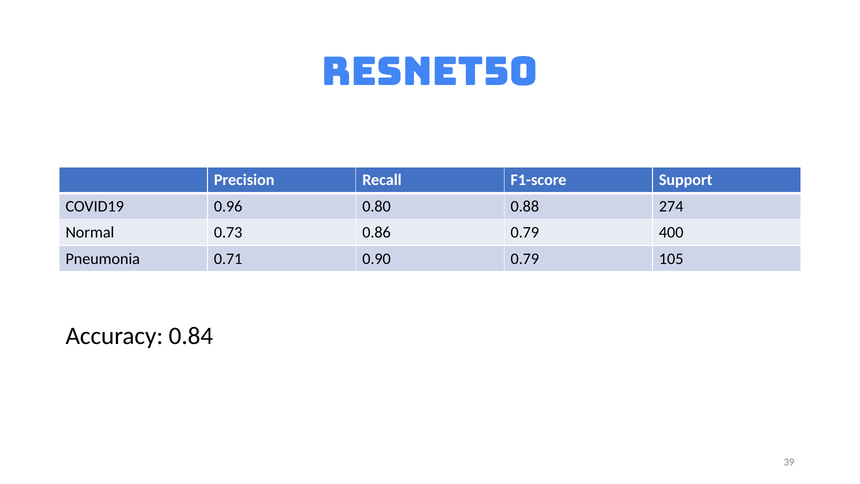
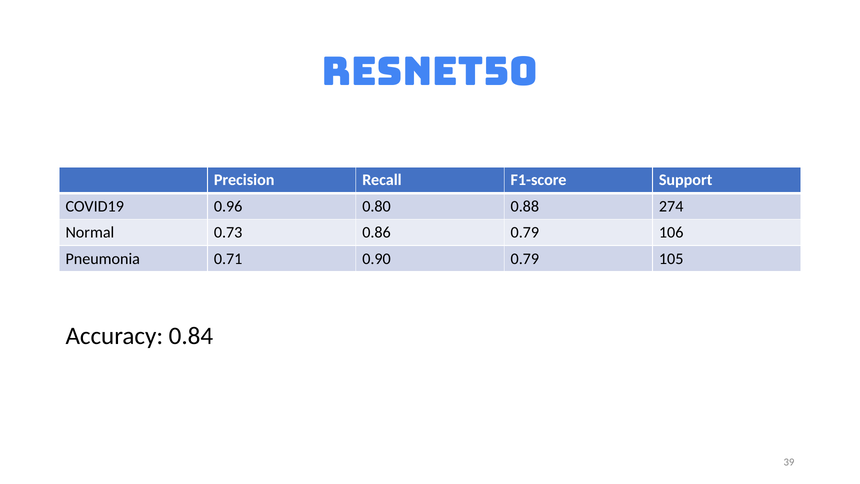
400: 400 -> 106 (671, 232)
